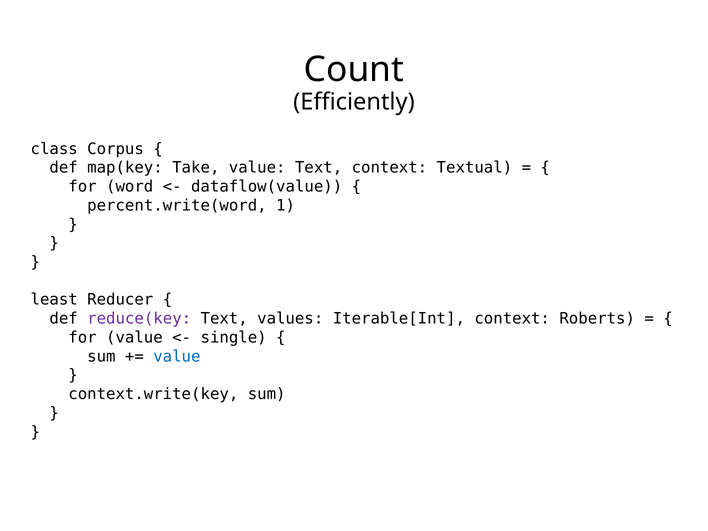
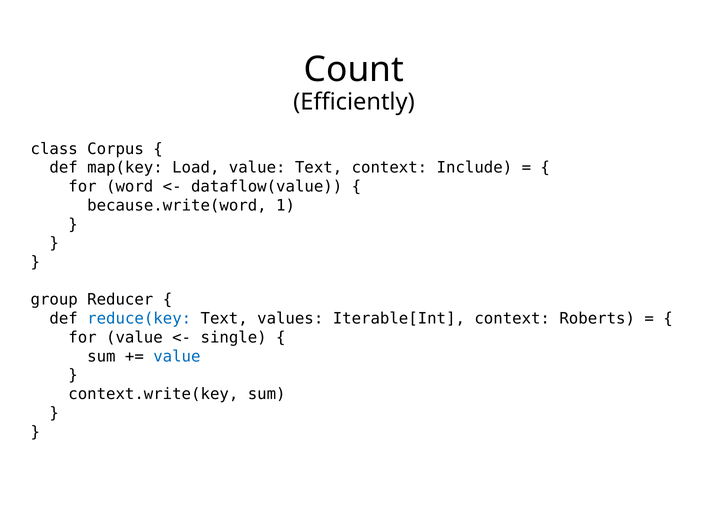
Take: Take -> Load (196, 168)
Textual: Textual -> Include (474, 168)
percent.write(word: percent.write(word -> because.write(word (177, 205)
least: least -> group (54, 300)
reduce(key colour: purple -> blue (139, 319)
